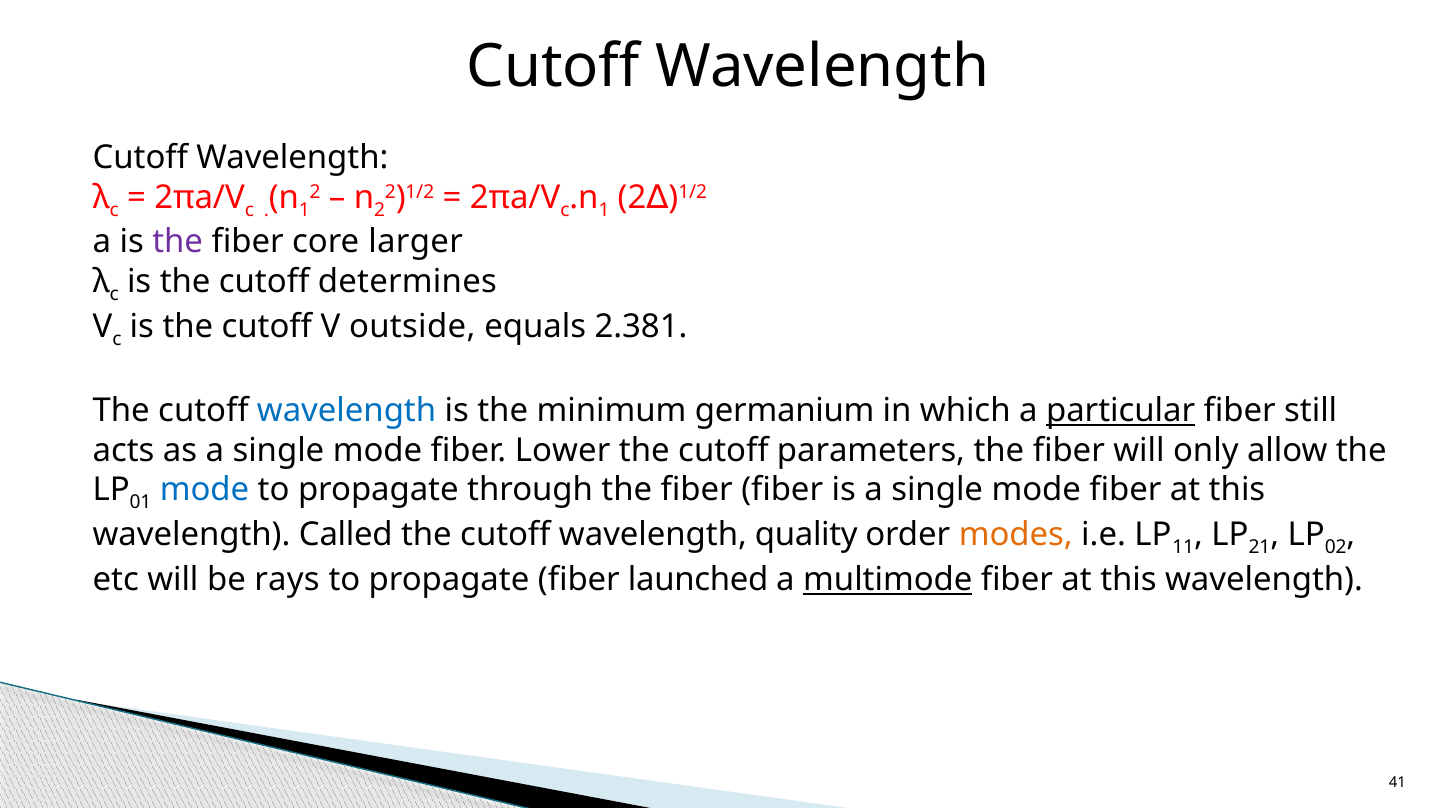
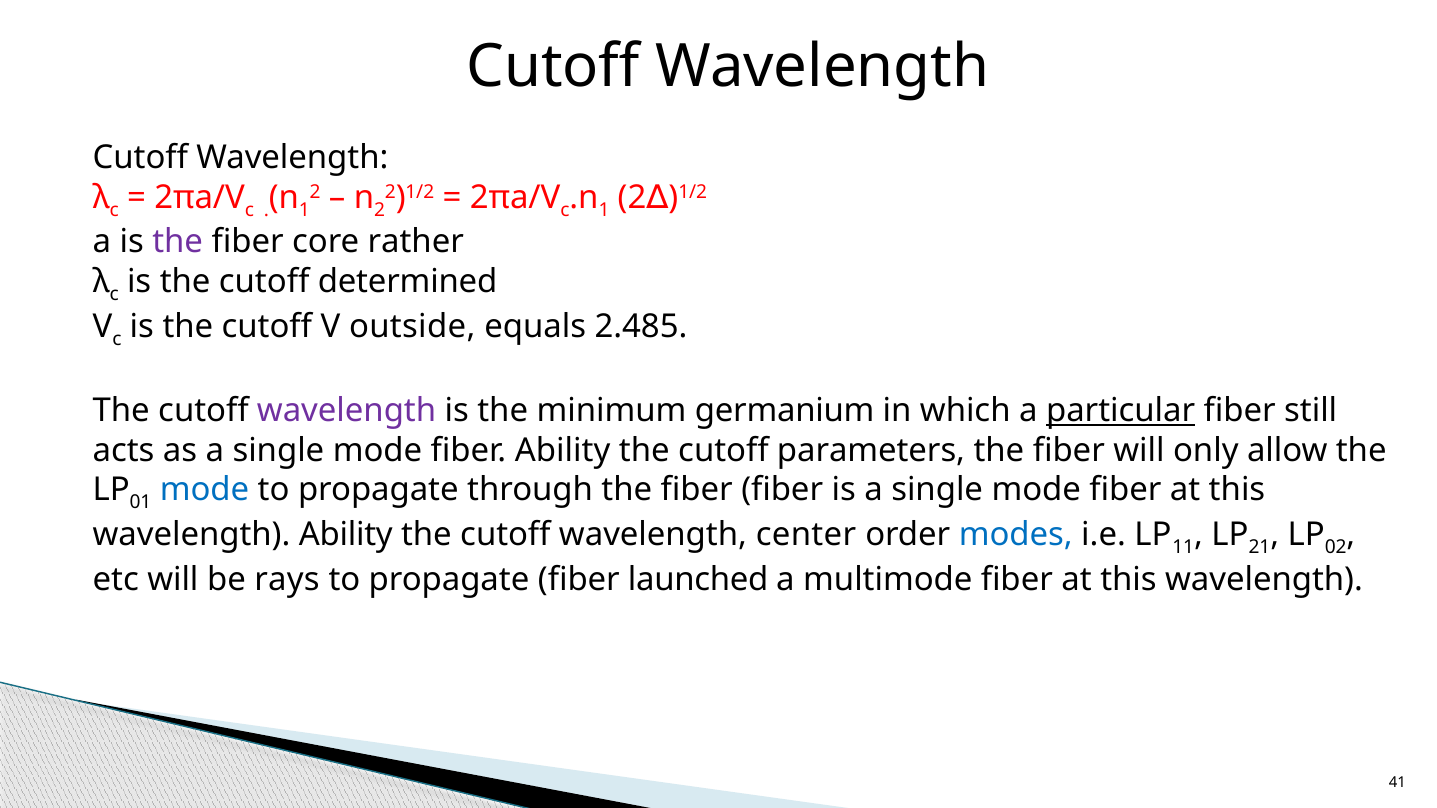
larger: larger -> rather (416, 242)
determines: determines -> determined (408, 282)
2.381: 2.381 -> 2.485 (641, 327)
wavelength colour: blue -> purple (347, 411)
fiber Lower: Lower -> Ability (563, 451)
wavelength Called: Called -> Ability (346, 535)
quality: quality -> center (806, 535)
modes colour: orange -> blue (1016, 535)
multimode underline: present -> none (888, 580)
